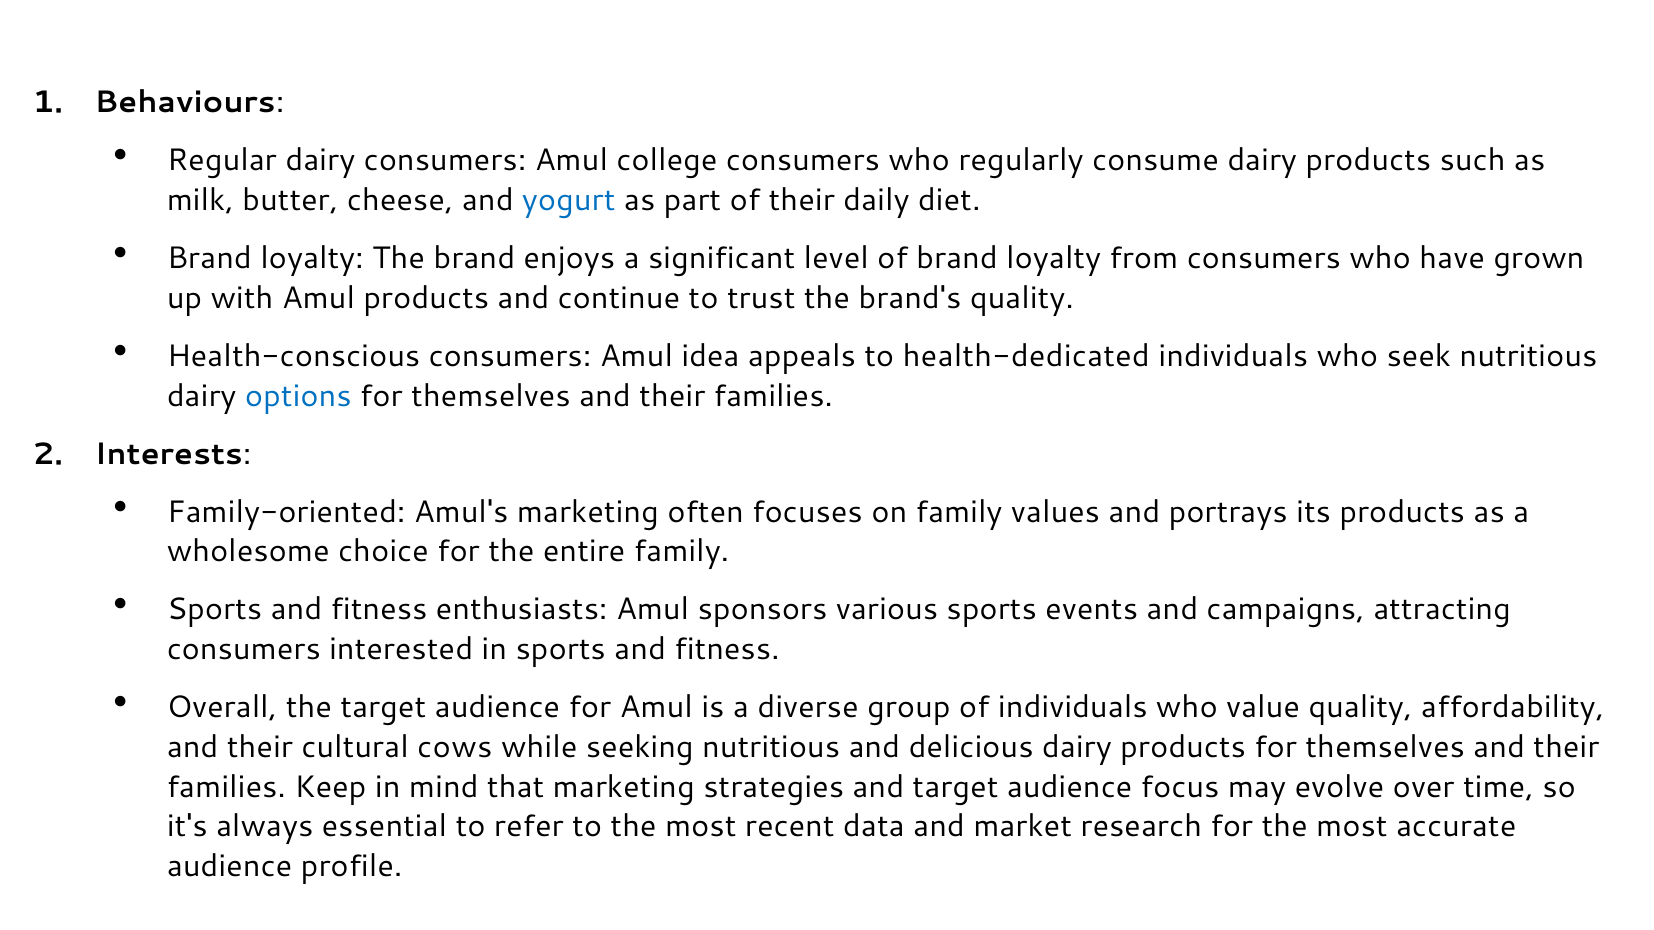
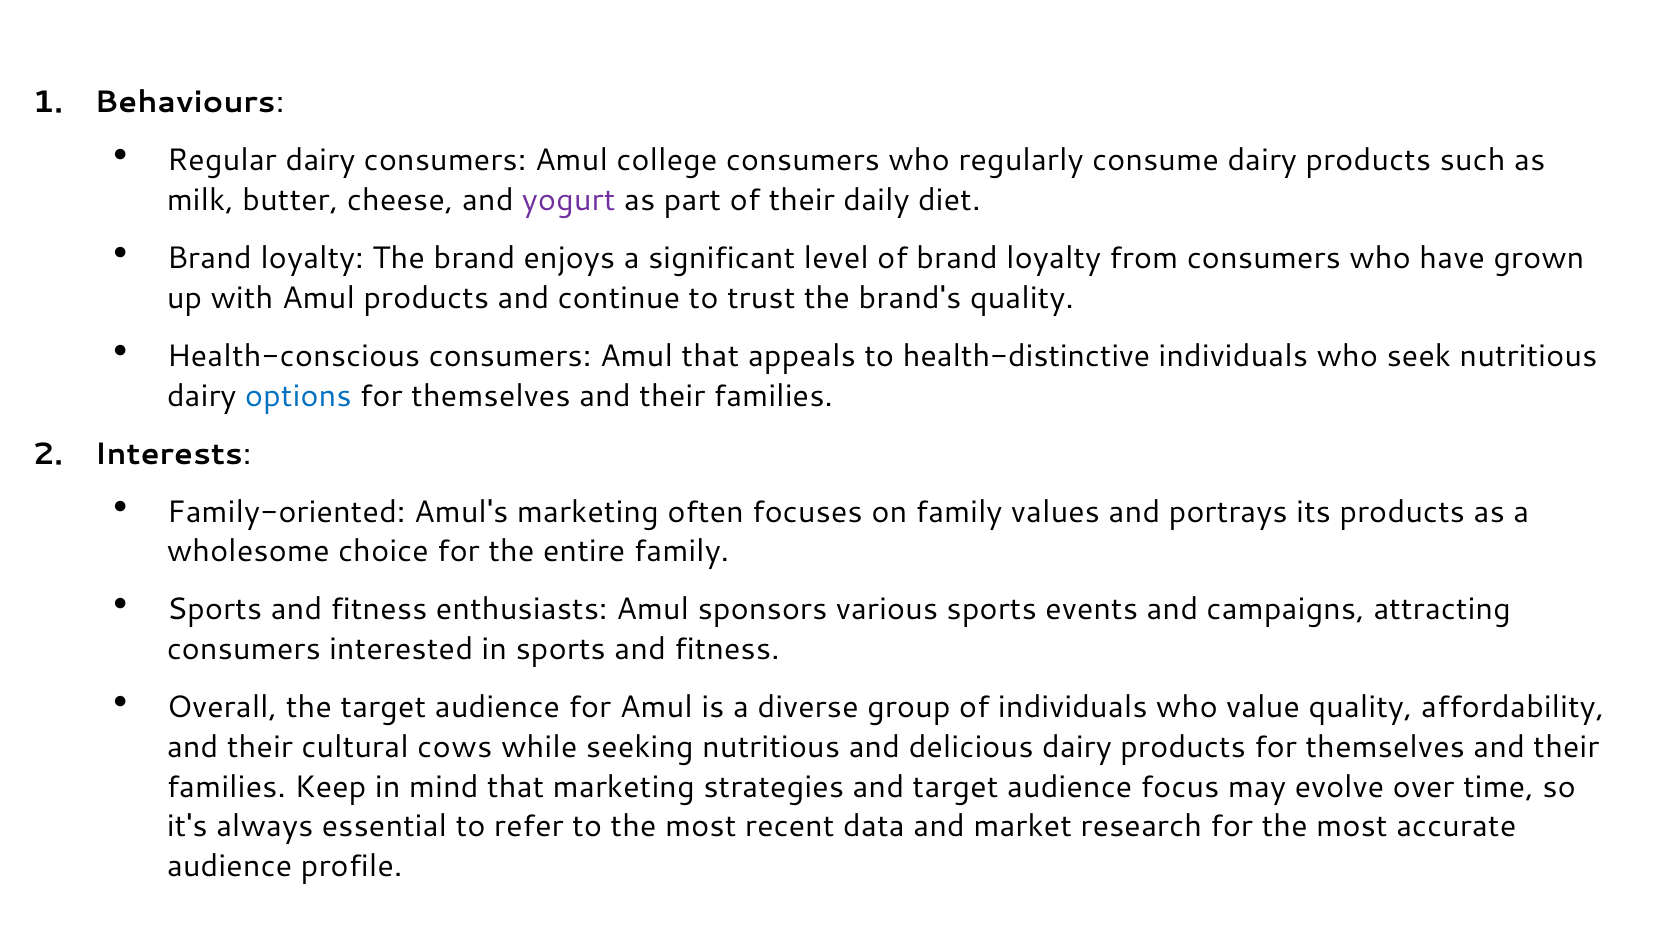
yogurt colour: blue -> purple (569, 200)
Amul idea: idea -> that (710, 356)
health-dedicated: health-dedicated -> health-distinctive (1026, 356)
